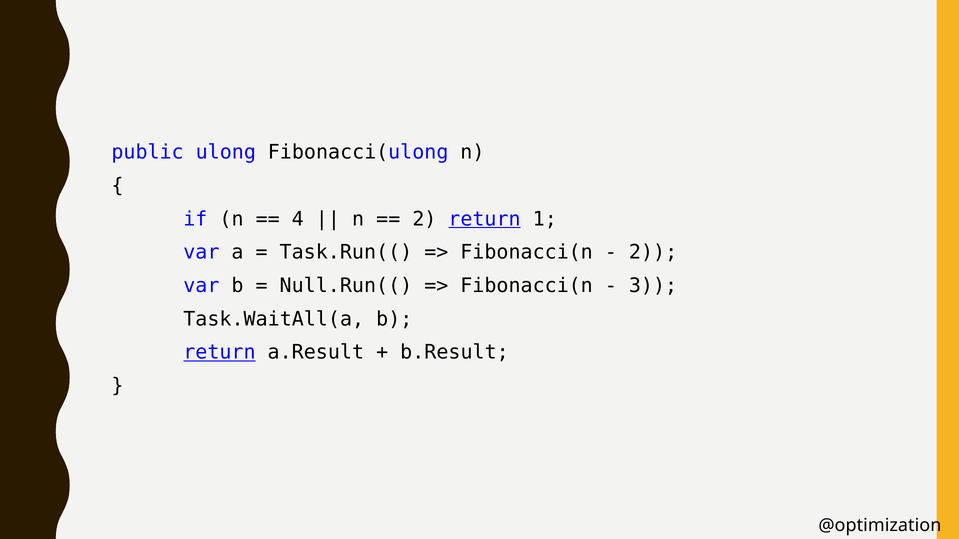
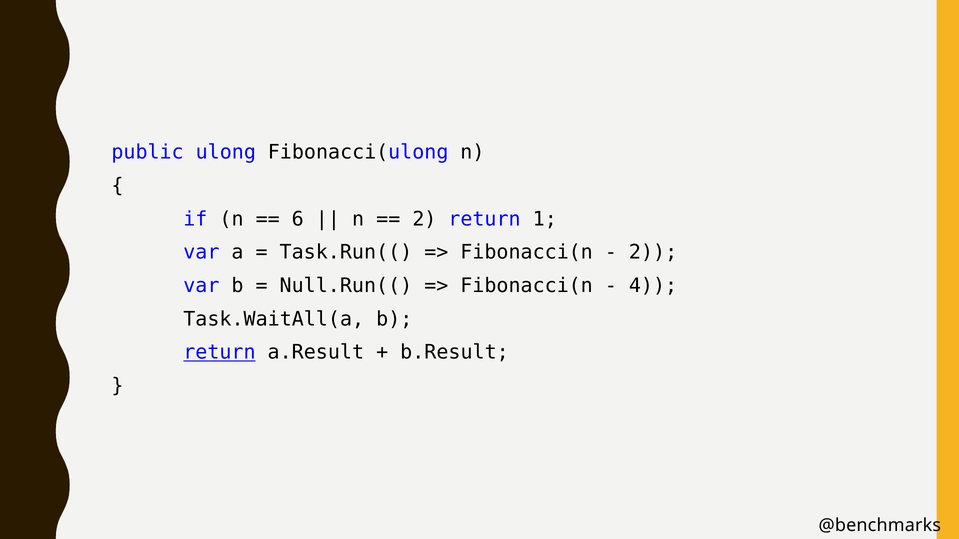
4: 4 -> 6 (298, 219)
return underline: present -> none (484, 219)
3: 3 -> 4 (653, 286)
@optimization: @optimization -> @benchmarks (880, 526)
